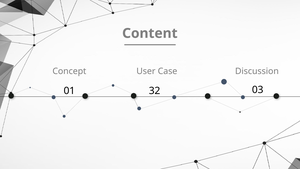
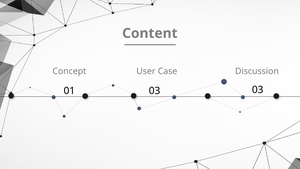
01 32: 32 -> 03 (155, 91)
